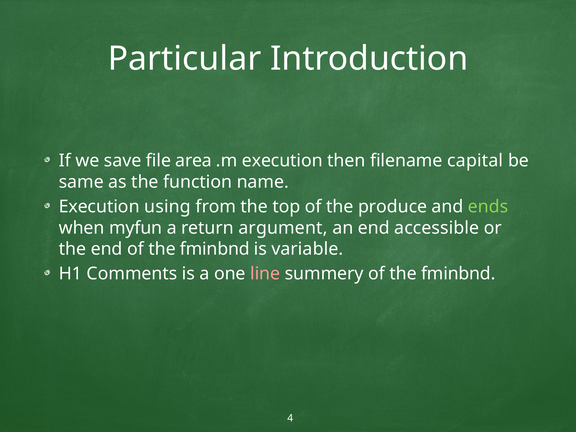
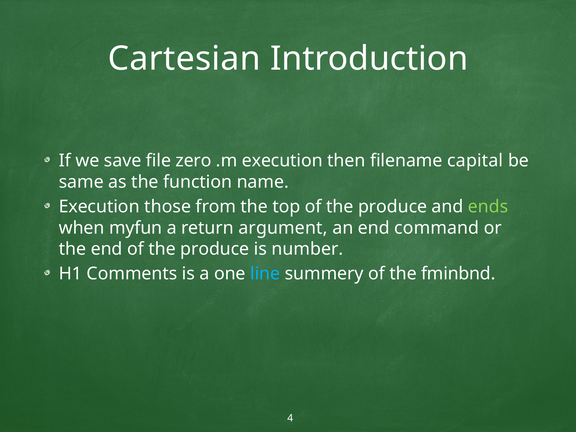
Particular: Particular -> Cartesian (184, 59)
area: area -> zero (194, 161)
using: using -> those (168, 207)
accessible: accessible -> command (437, 228)
end of the fminbnd: fminbnd -> produce (215, 249)
variable: variable -> number (307, 249)
line colour: pink -> light blue (265, 274)
